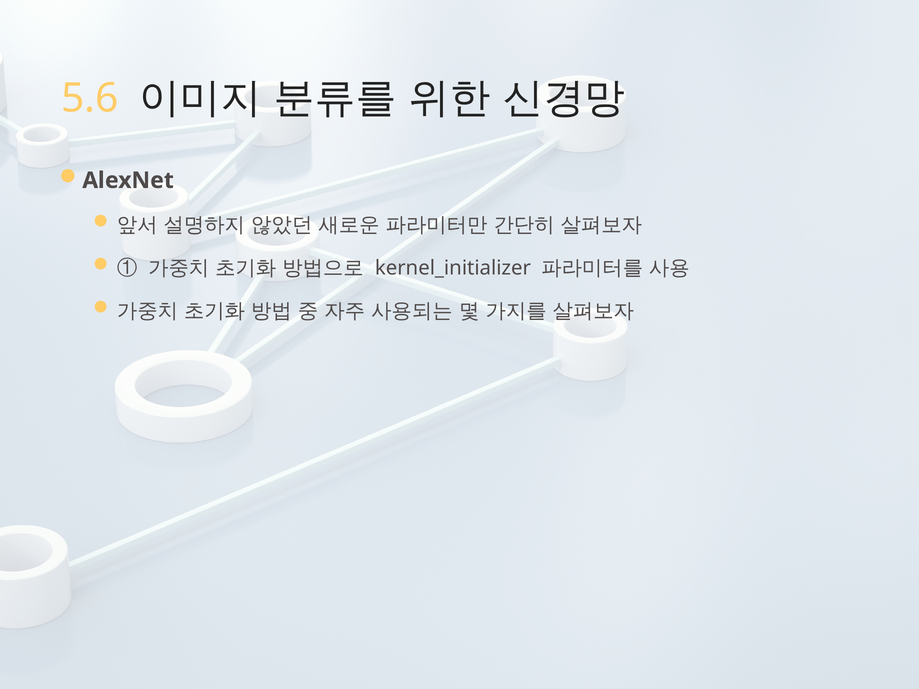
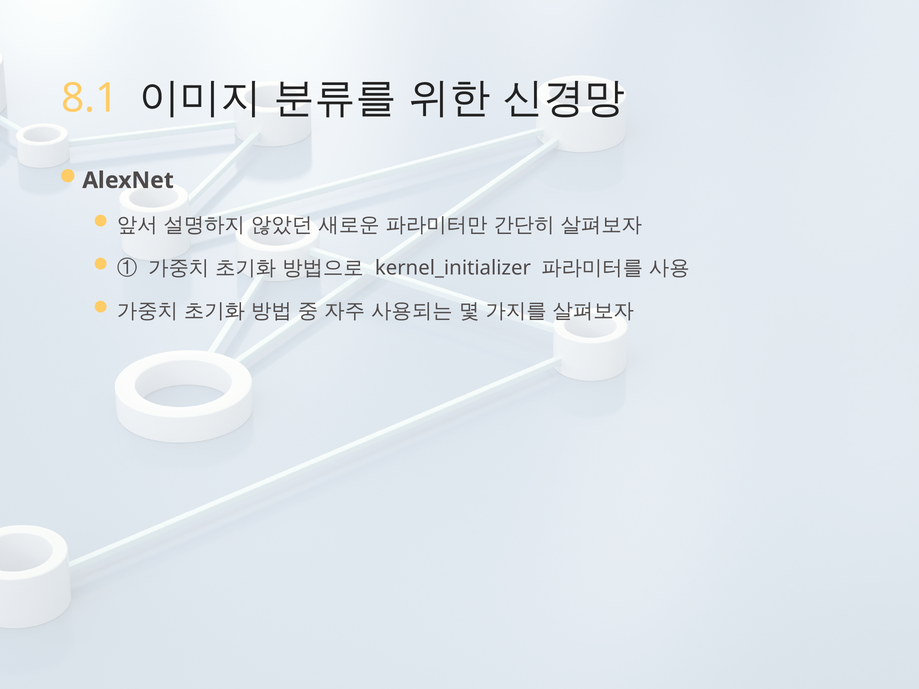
5.6: 5.6 -> 8.1 (90, 98)
